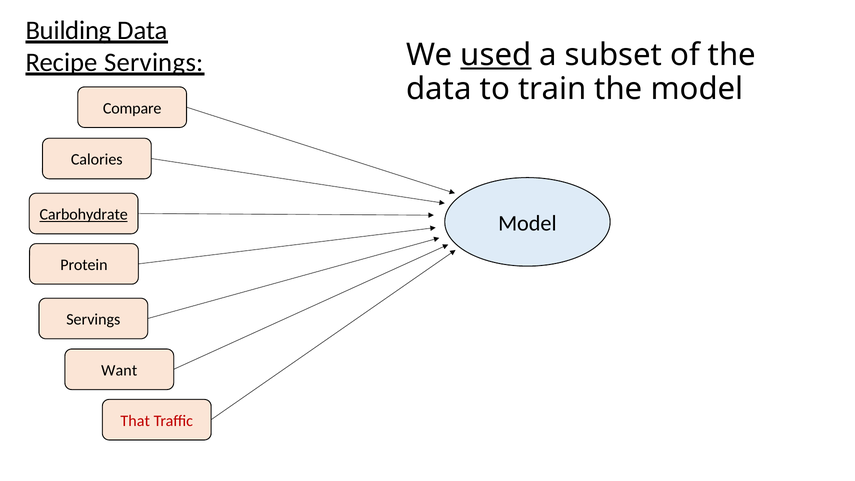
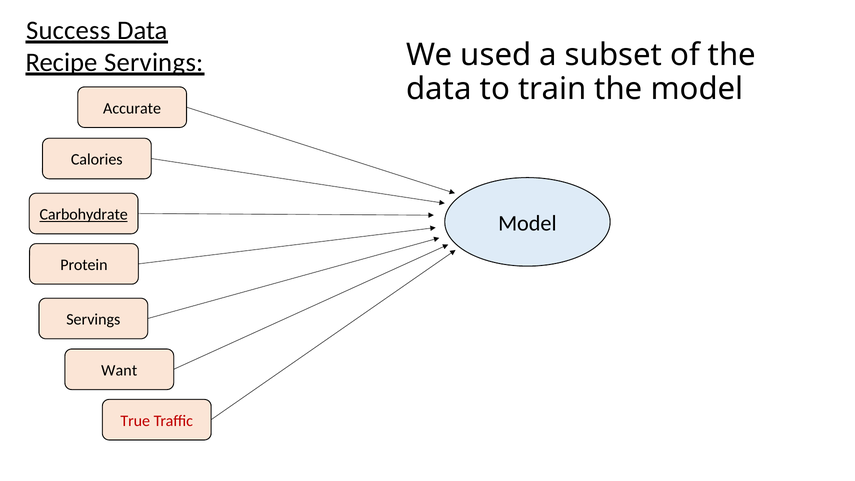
Building: Building -> Success (68, 30)
used underline: present -> none (496, 55)
Compare: Compare -> Accurate (132, 108)
That: That -> True (135, 421)
